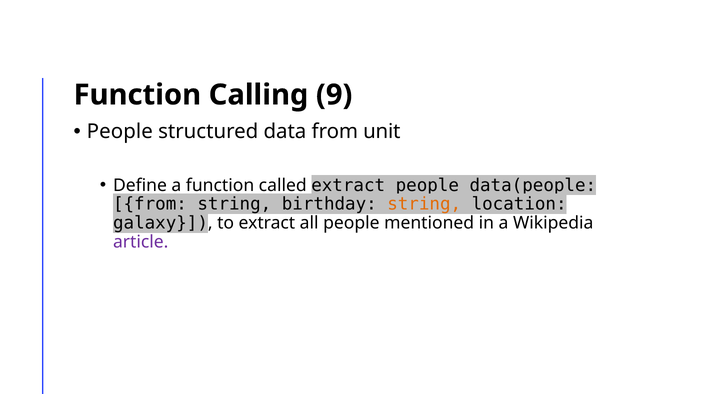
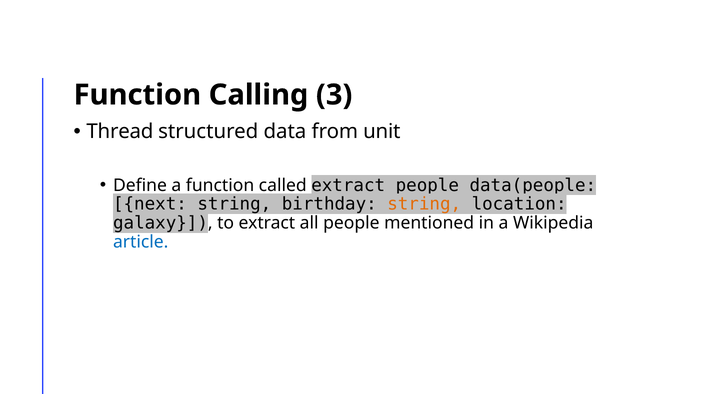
9: 9 -> 3 (334, 95)
People: People -> Thread (120, 132)
from: from -> next (150, 204)
article colour: purple -> blue (141, 242)
